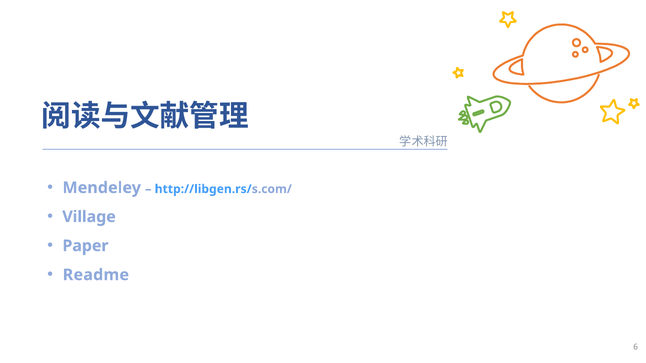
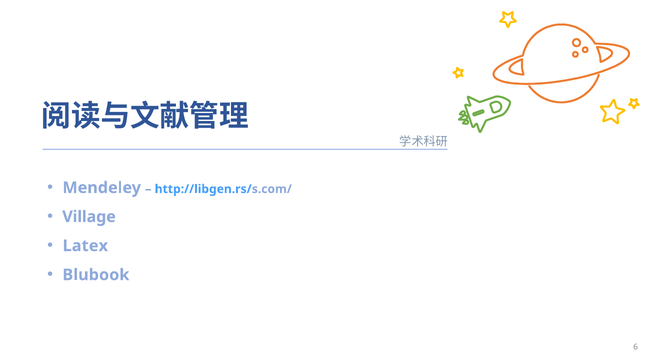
Paper: Paper -> Latex (85, 246)
Readme: Readme -> Blubook (96, 275)
